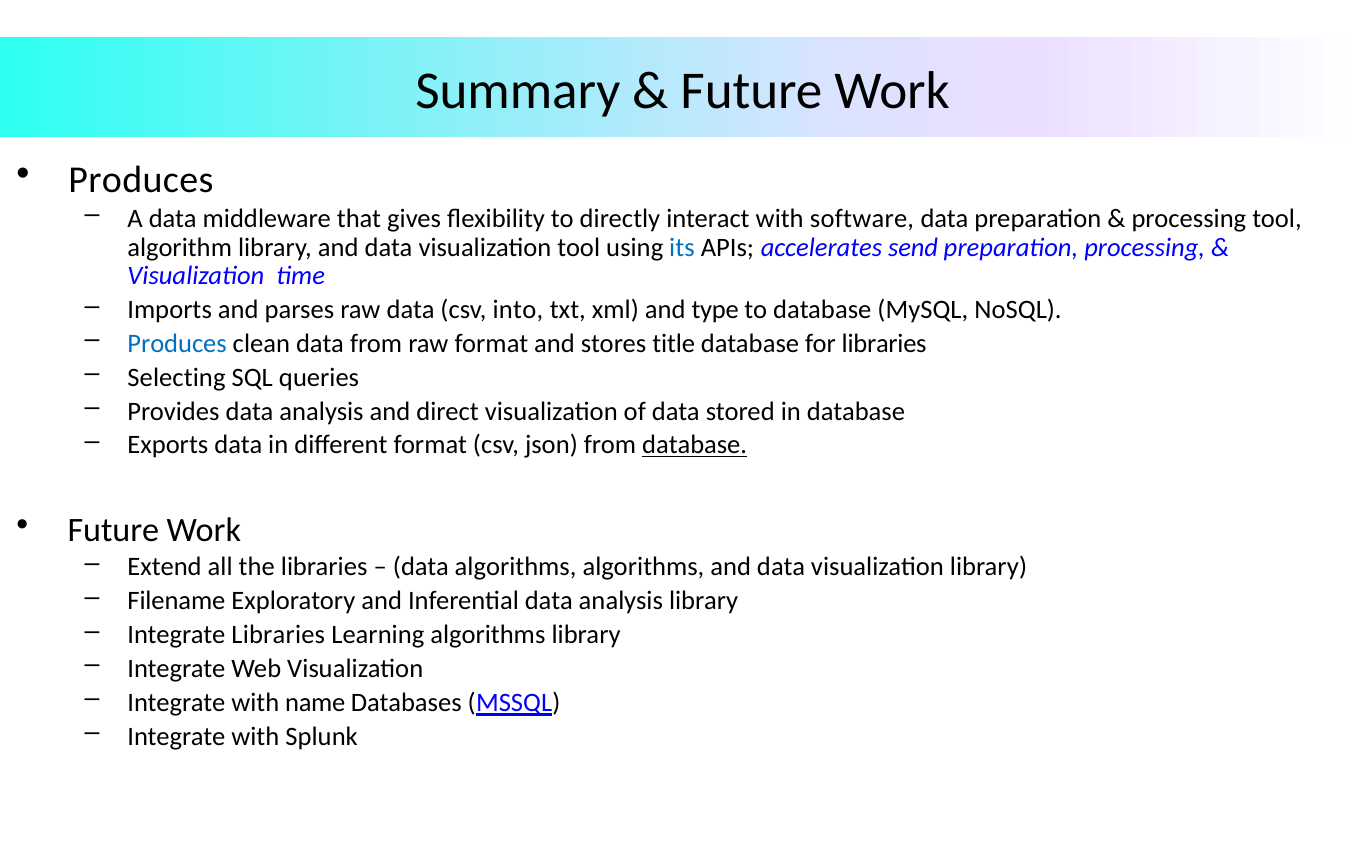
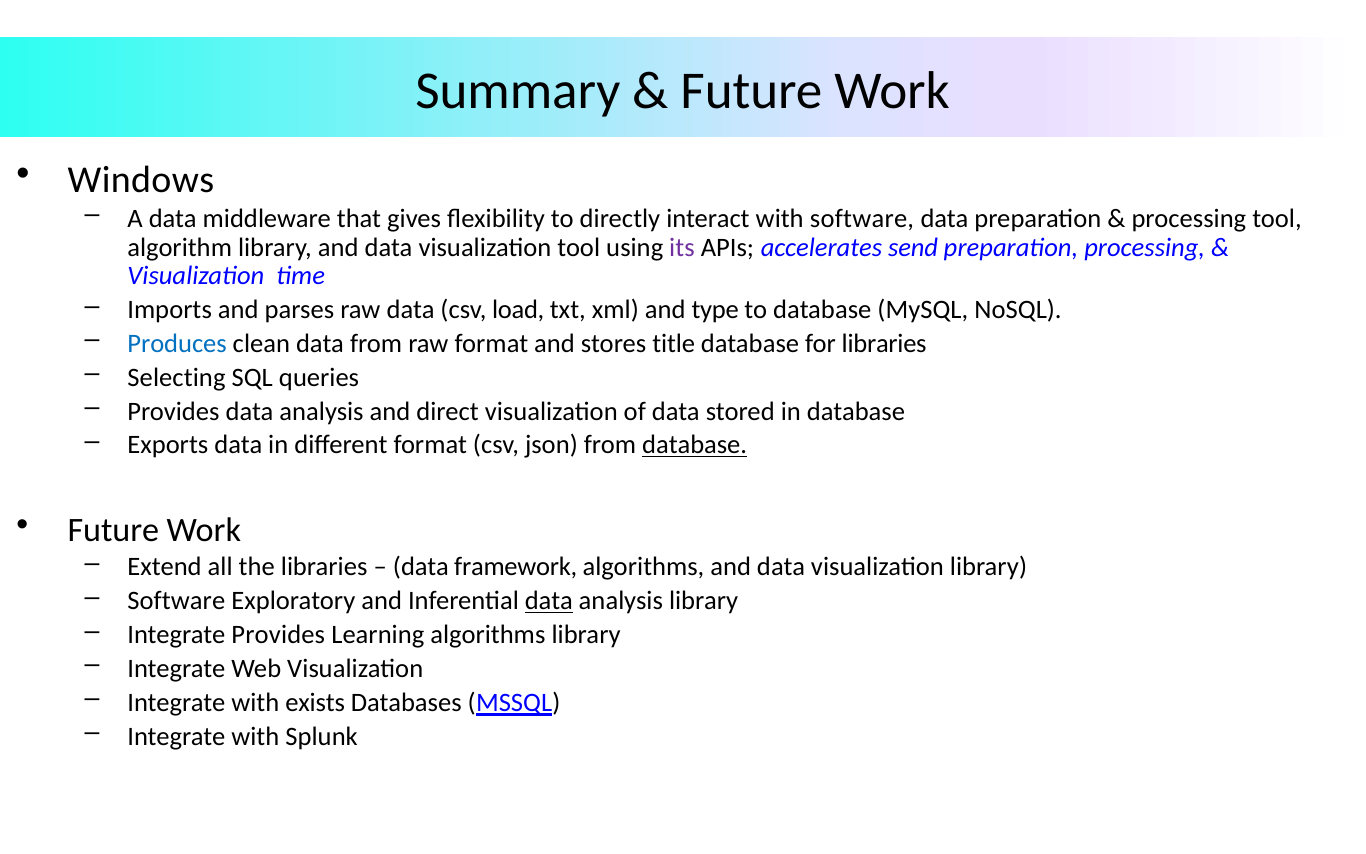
Produces: Produces -> Windows (141, 180)
its colour: blue -> purple (682, 247)
into: into -> load (518, 310)
data algorithms: algorithms -> framework (516, 567)
Filename: Filename -> Software (176, 601)
data underline: none -> present (549, 601)
Integrate Libraries: Libraries -> Provides (278, 635)
name: name -> exists (315, 702)
